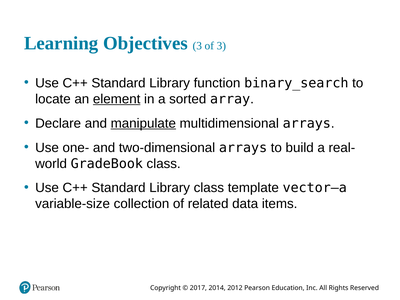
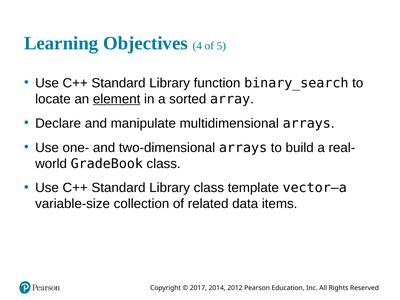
Objectives 3: 3 -> 4 (197, 46)
of 3: 3 -> 5 (221, 46)
manipulate underline: present -> none (143, 123)
